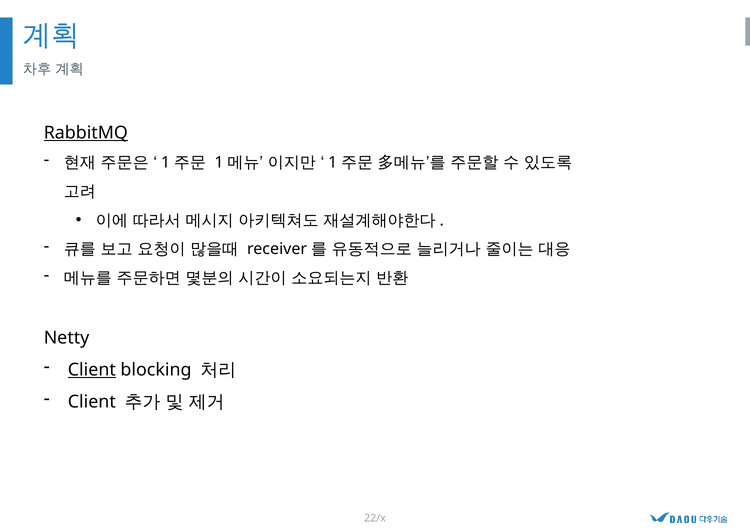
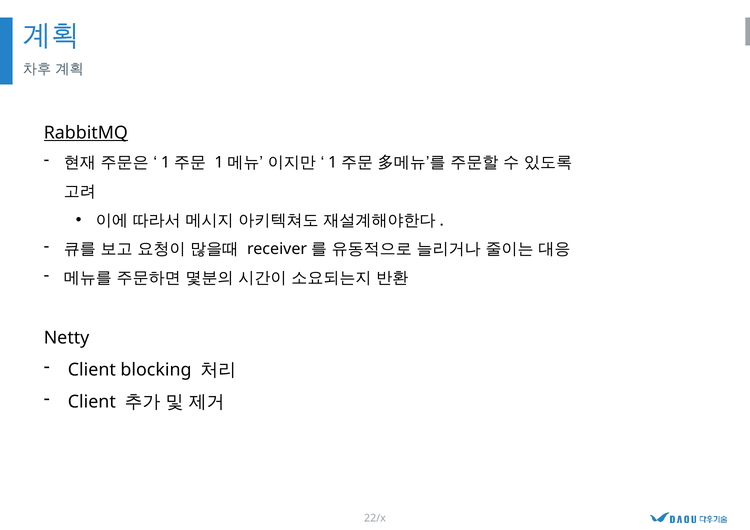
Client underline: present -> none (92, 370)
